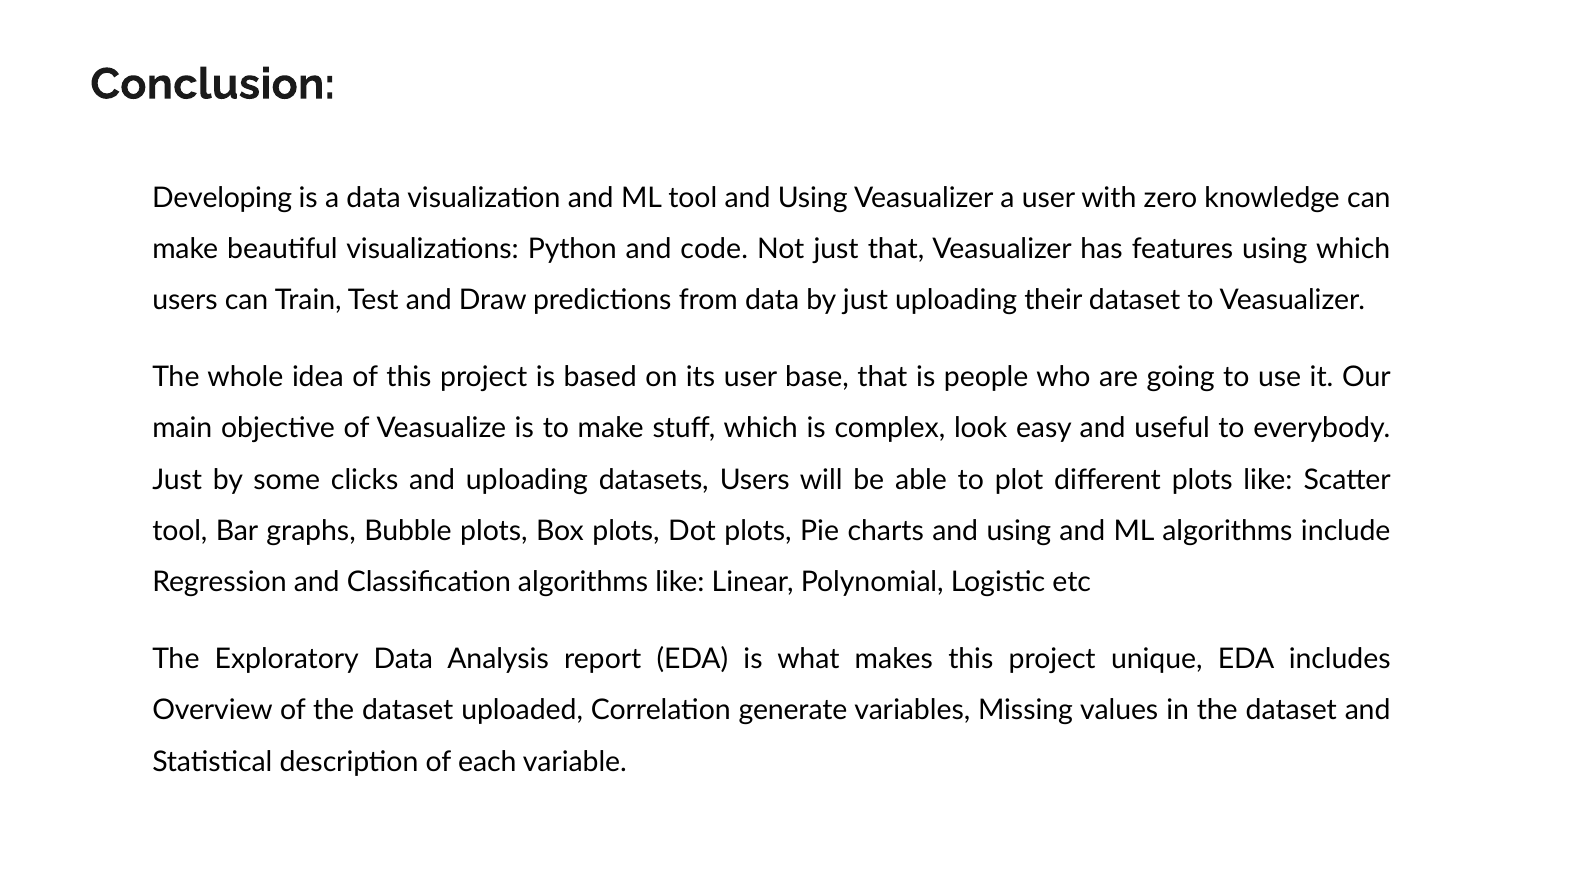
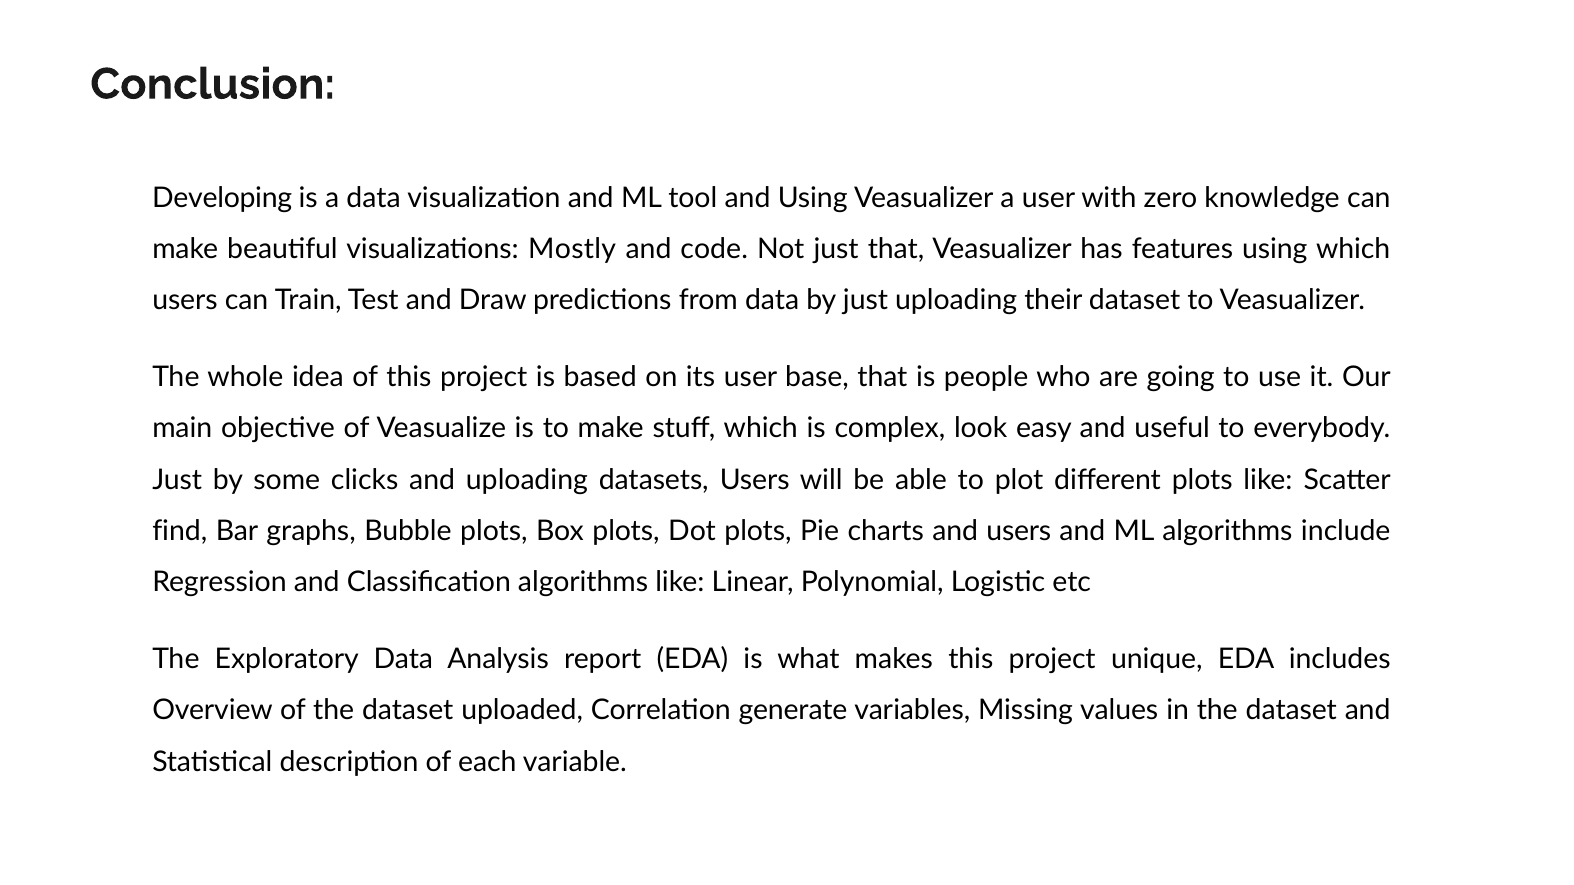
Python: Python -> Mostly (572, 249)
tool: tool -> find (180, 531)
charts and using: using -> users (1019, 531)
